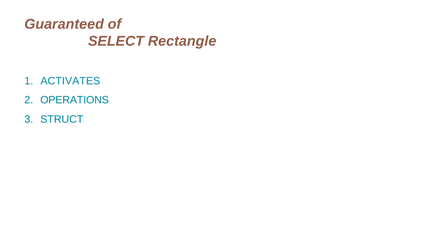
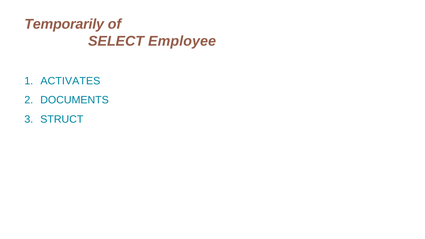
Guaranteed: Guaranteed -> Temporarily (64, 24)
Rectangle: Rectangle -> Employee (182, 41)
OPERATIONS: OPERATIONS -> DOCUMENTS (75, 100)
